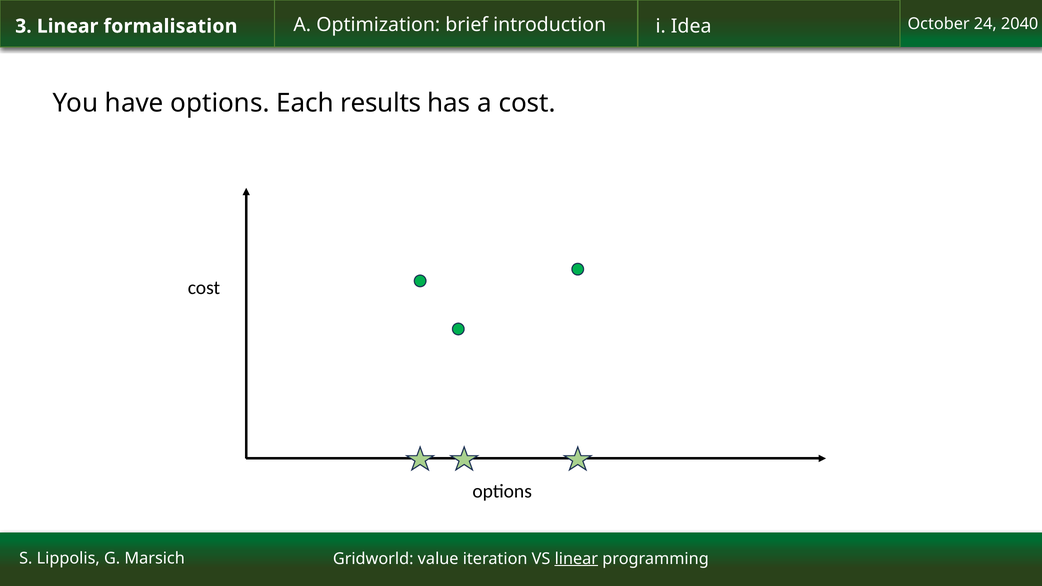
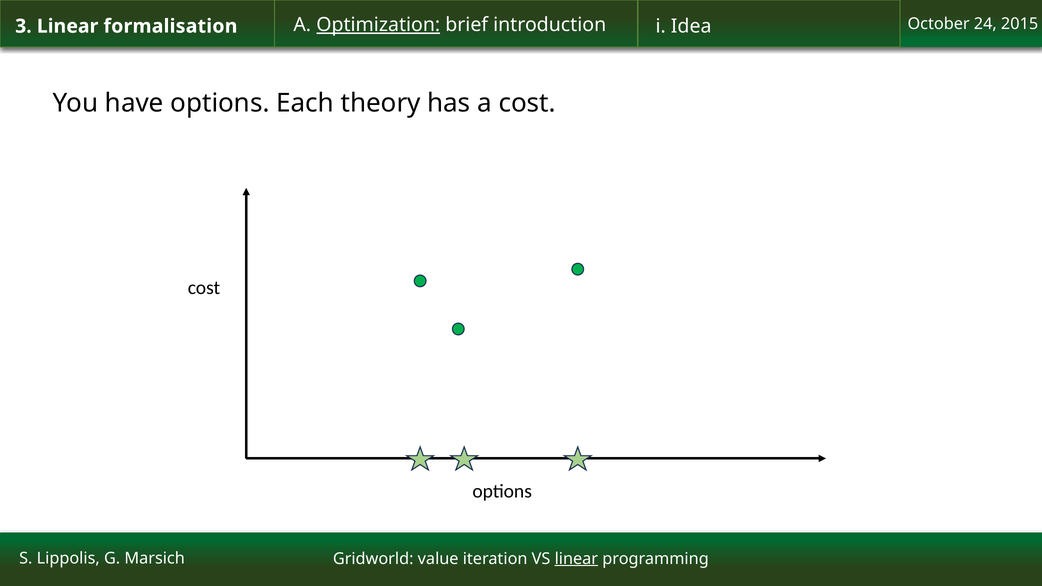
Optimization underline: none -> present (378, 25)
2040: 2040 -> 2015 (1020, 24)
results: results -> theory (381, 103)
